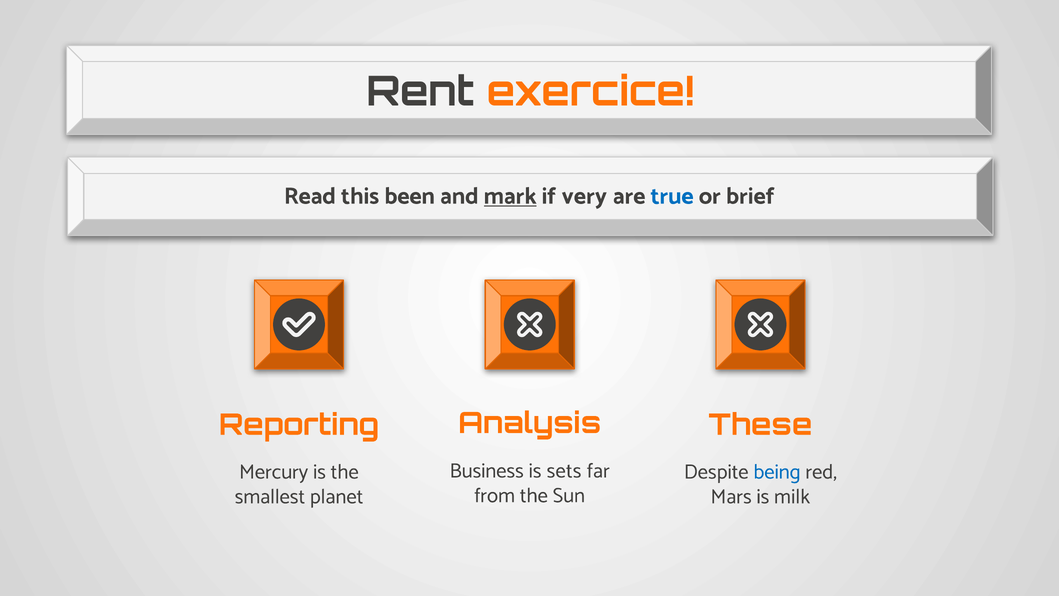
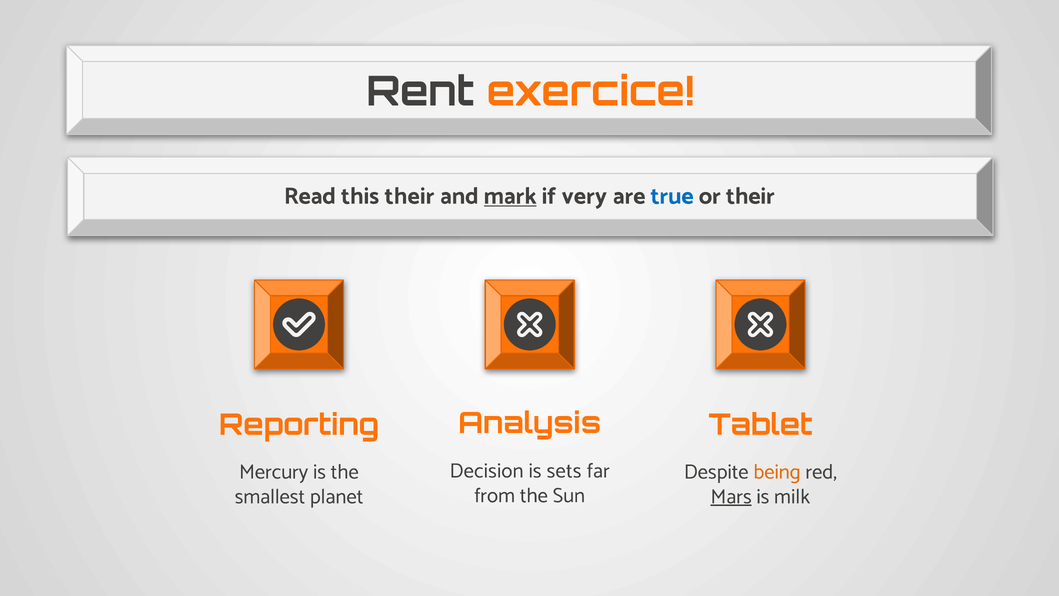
this been: been -> their (410, 196)
or brief: brief -> their (750, 196)
These: These -> Tablet (761, 425)
Business: Business -> Decision (487, 470)
being colour: blue -> orange (777, 472)
Mars underline: none -> present (731, 496)
